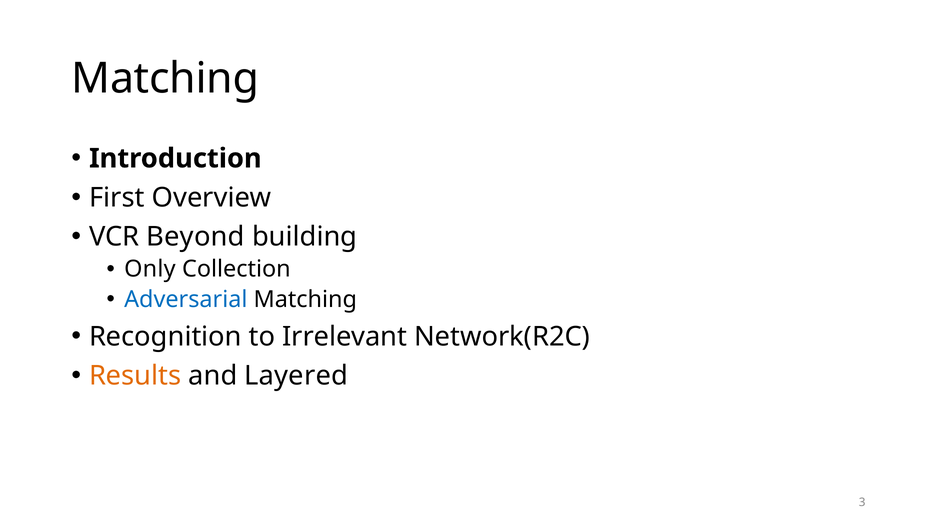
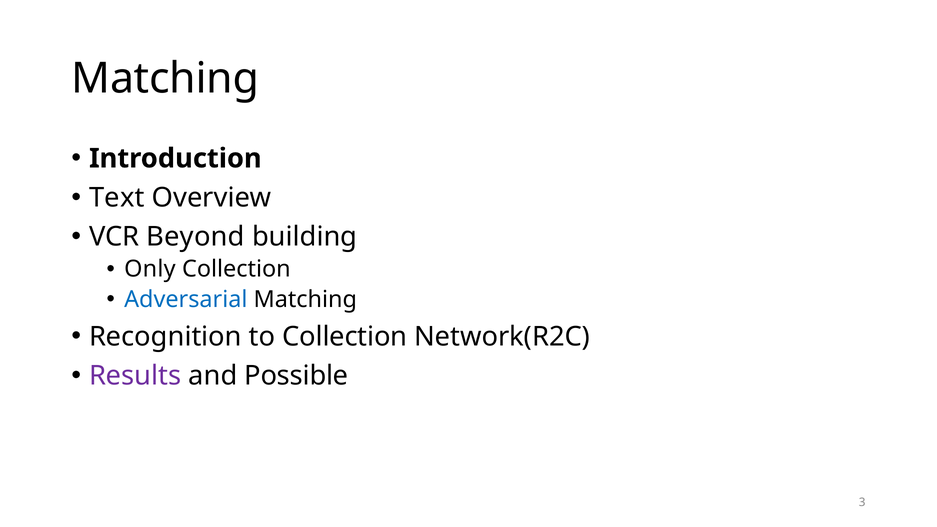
First: First -> Text (117, 198)
to Irrelevant: Irrelevant -> Collection (345, 337)
Results colour: orange -> purple (135, 376)
Layered: Layered -> Possible (296, 376)
